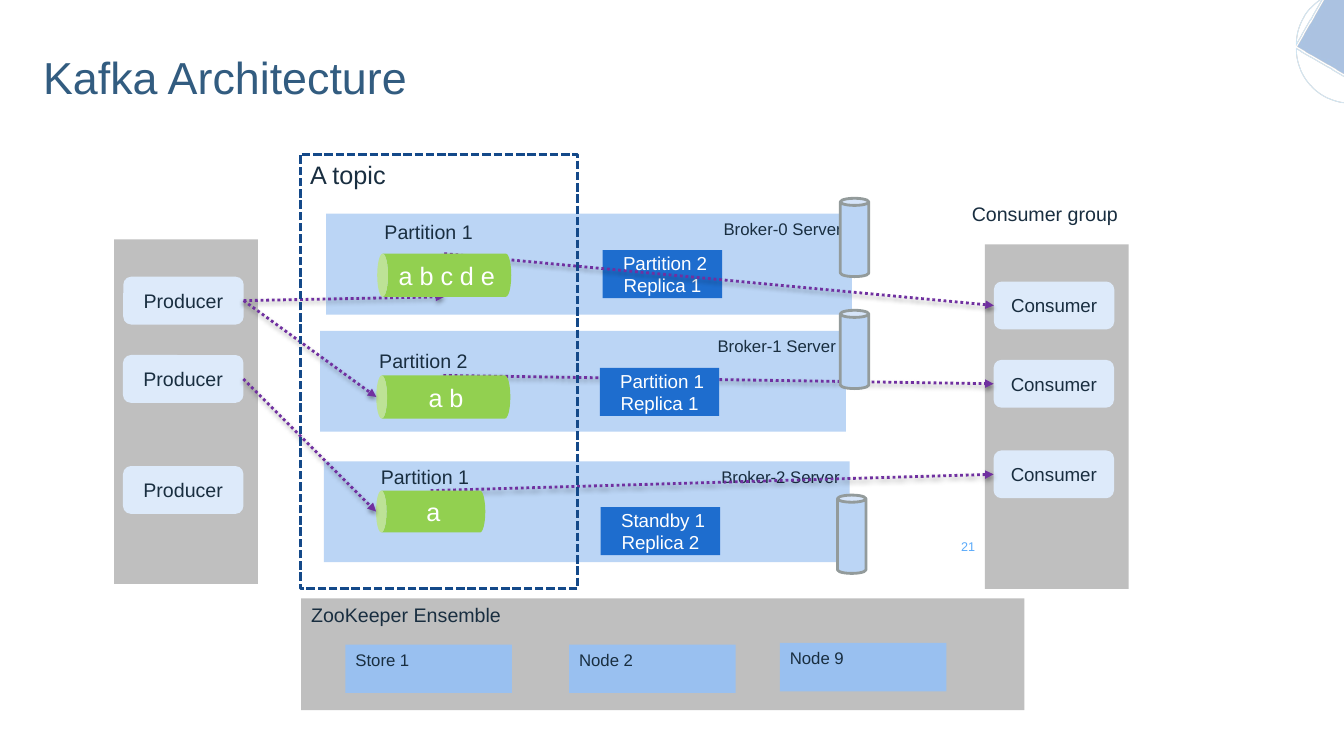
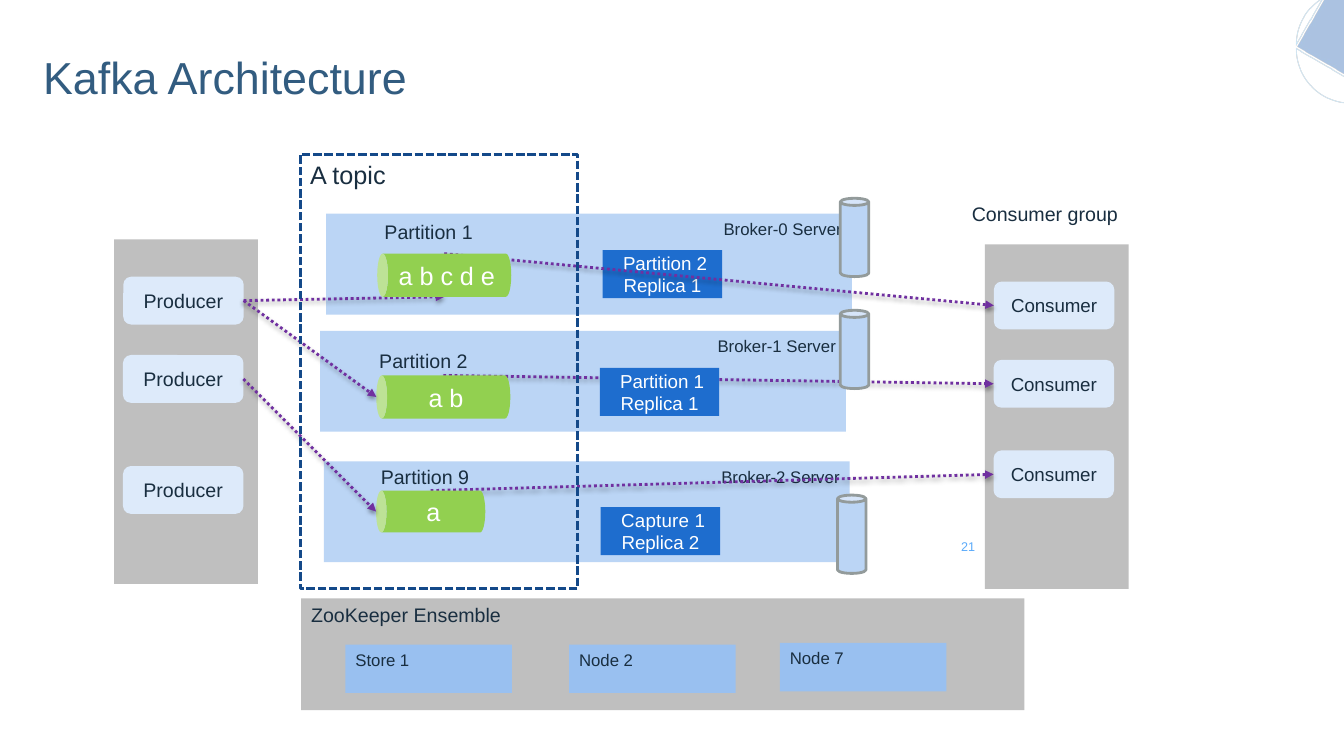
1: 1 -> 9 (464, 478)
Standby: Standby -> Capture (655, 521)
9: 9 -> 7 (839, 659)
